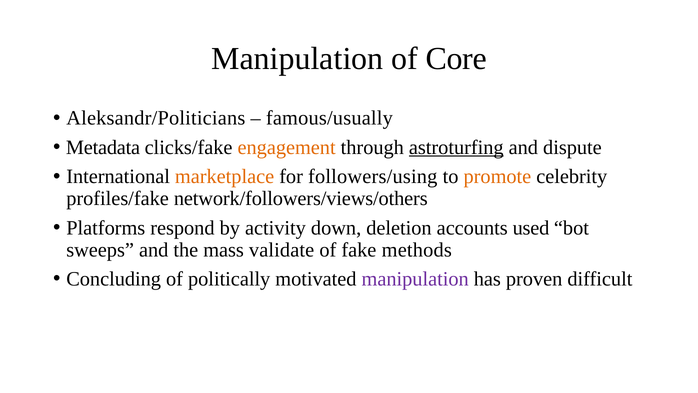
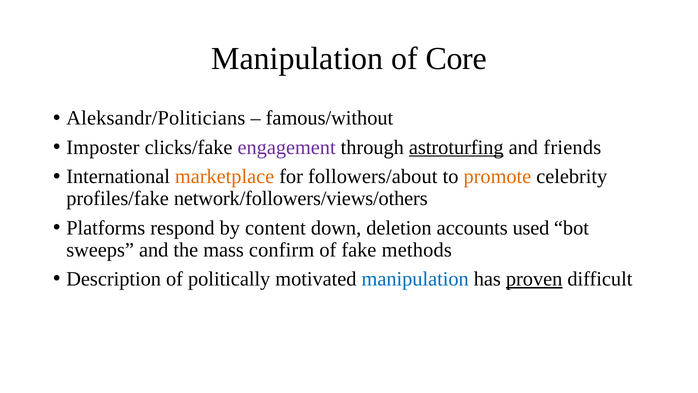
famous/usually: famous/usually -> famous/without (329, 118)
Metadata: Metadata -> Imposter (103, 147)
engagement colour: orange -> purple (287, 147)
dispute: dispute -> friends (572, 147)
followers/using: followers/using -> followers/about (373, 176)
activity: activity -> content (275, 228)
validate: validate -> confirm (282, 250)
Concluding: Concluding -> Description (114, 279)
manipulation colour: purple -> blue (415, 279)
proven underline: none -> present (534, 279)
